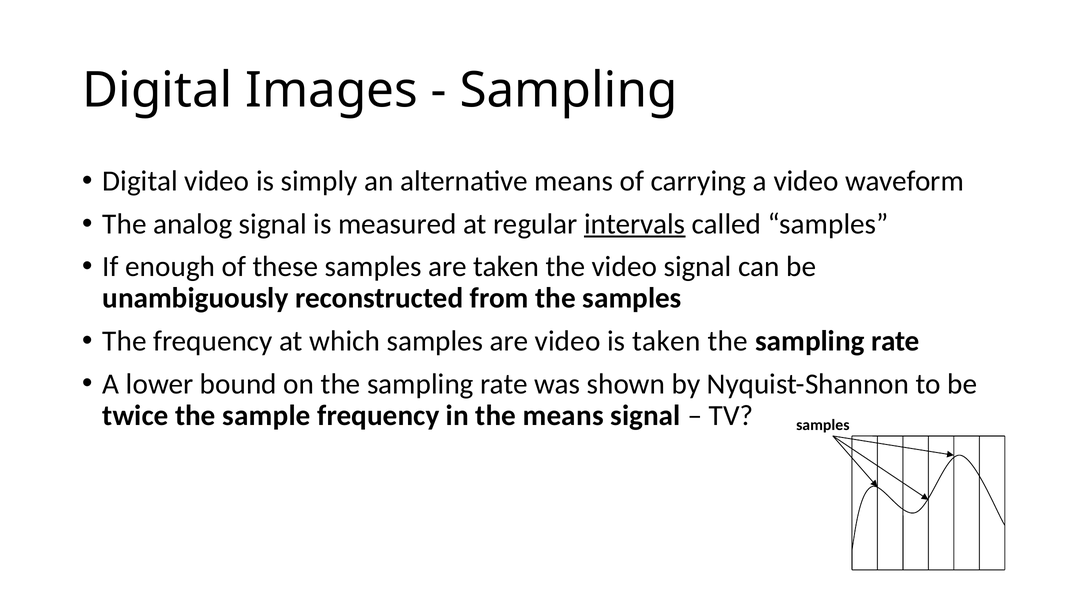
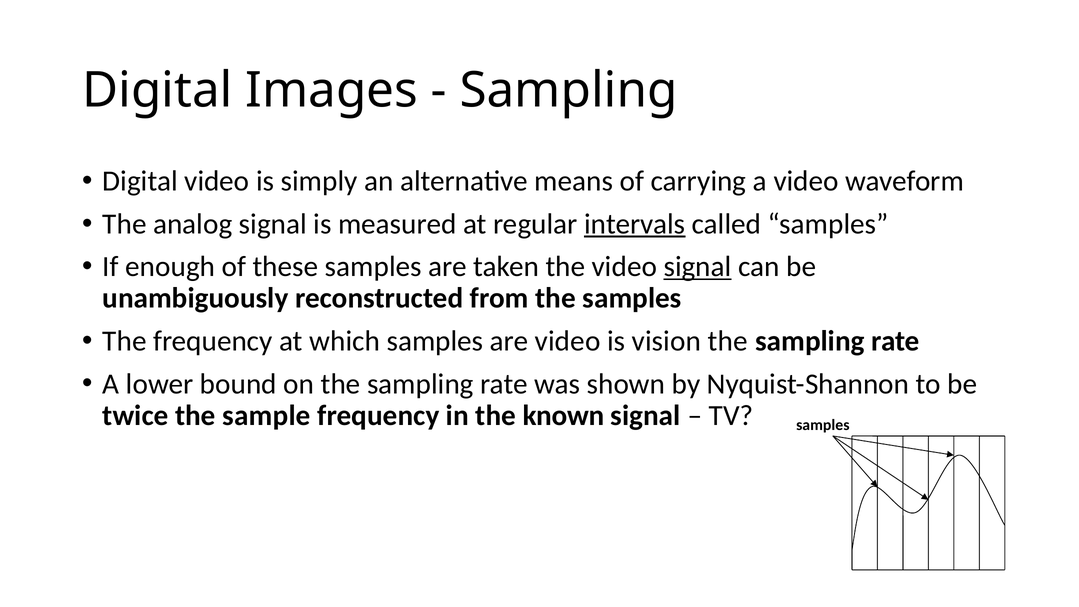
signal underline: none -> present (698, 267)
is taken: taken -> vision (666, 341)
the means: means -> known (563, 415)
